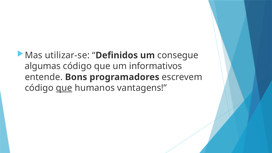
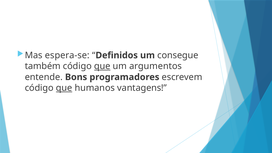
utilizar-se: utilizar-se -> espera-se (67, 55)
algumas: algumas -> também (43, 66)
que underline: none -> present (102, 66)
informativos: informativos -> argumentos (156, 66)
